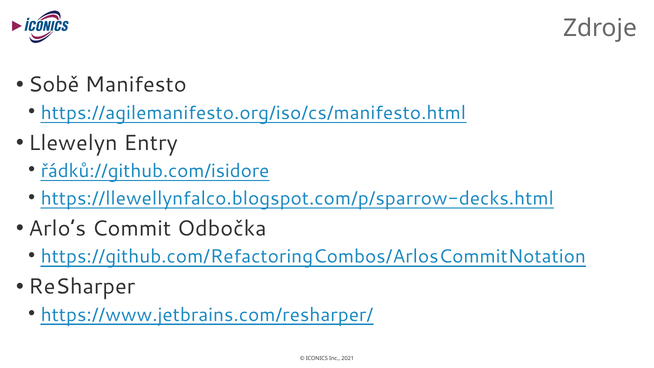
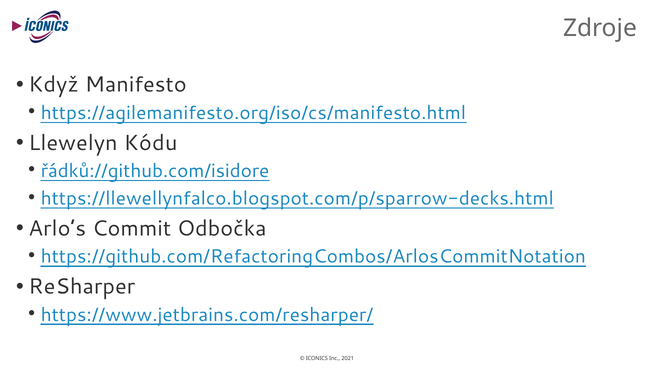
Sobě: Sobě -> Když (54, 85)
Entry: Entry -> Kódu (151, 143)
